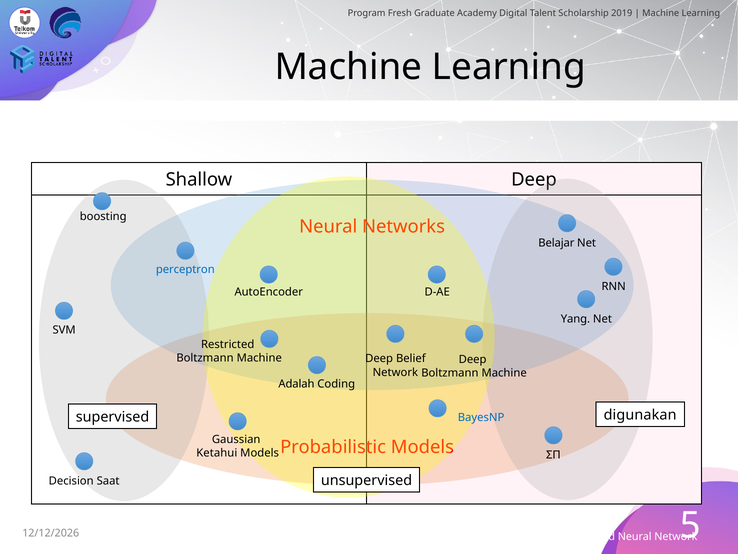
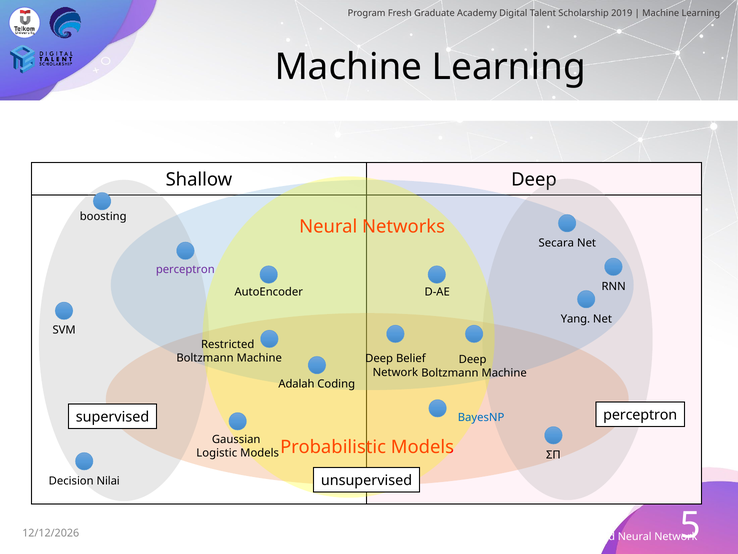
Belajar: Belajar -> Secara (556, 243)
perceptron colour: blue -> purple (185, 269)
supervised digunakan: digunakan -> perceptron (640, 415)
Ketahui: Ketahui -> Logistic (217, 453)
Saat: Saat -> Nilai (108, 481)
